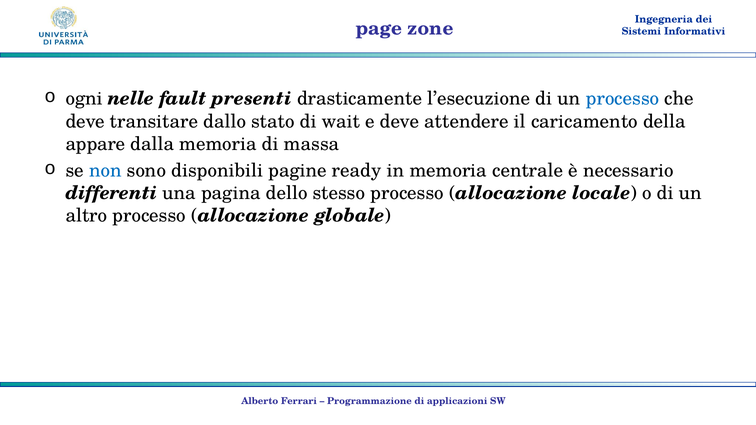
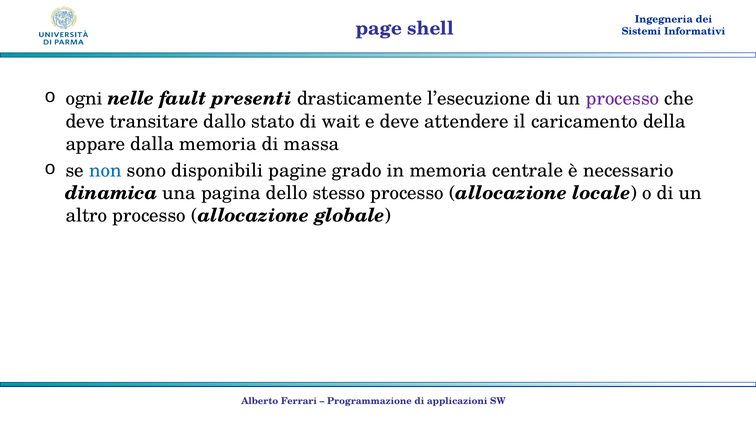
zone: zone -> shell (431, 29)
processo colour: blue -> purple (622, 99)
ready: ready -> grado (357, 170)
differenti: differenti -> dinamica (111, 193)
